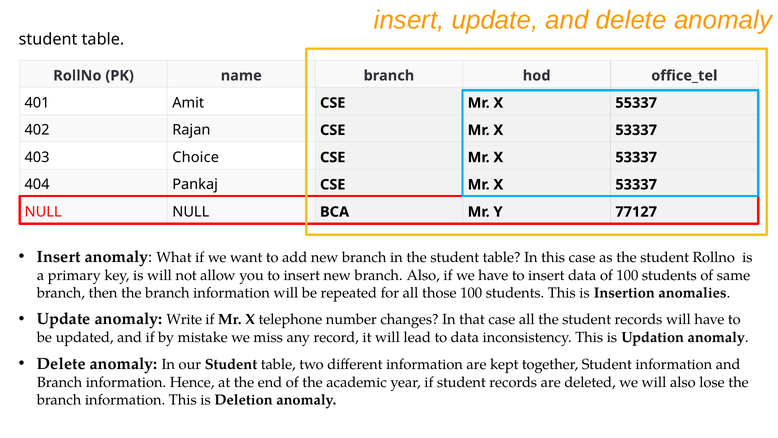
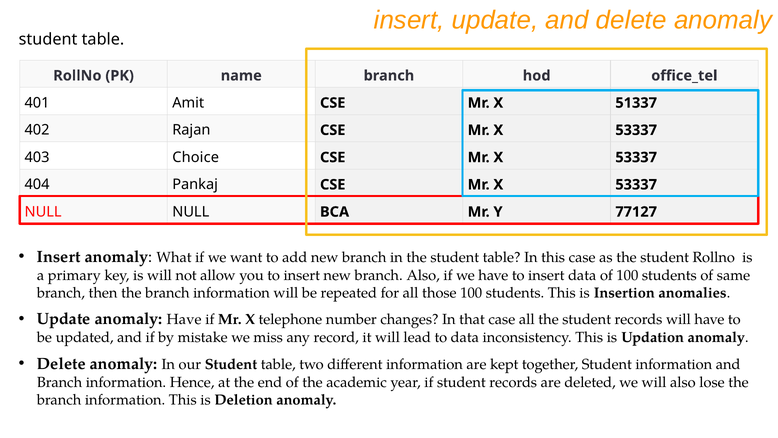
55337: 55337 -> 51337 (636, 103)
anomaly Write: Write -> Have (184, 319)
